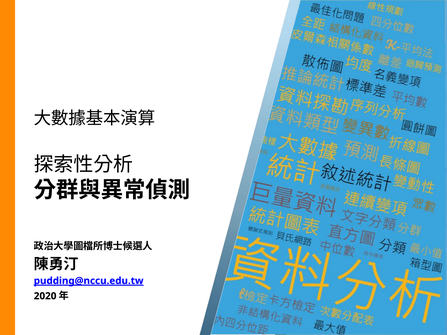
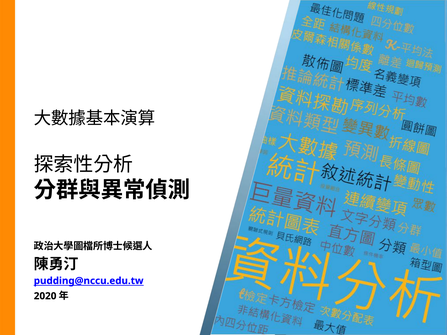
pudding@nccu.edu.tw underline: present -> none (89, 281)
